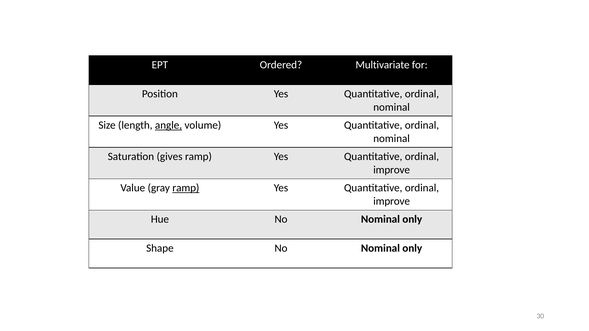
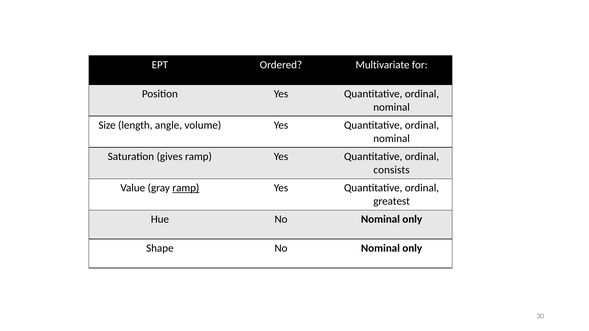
angle underline: present -> none (169, 125)
improve: improve -> consists (392, 170)
improve: improve -> greatest (392, 202)
